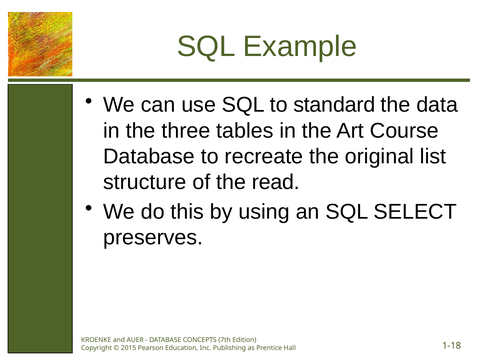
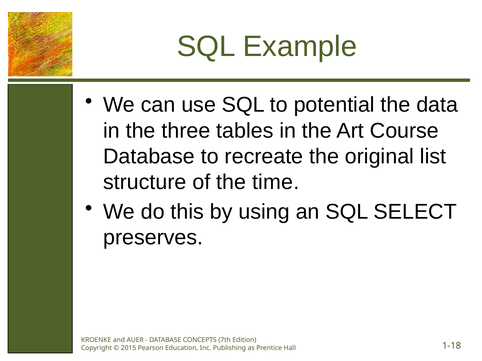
standard: standard -> potential (334, 105)
read: read -> time (276, 182)
